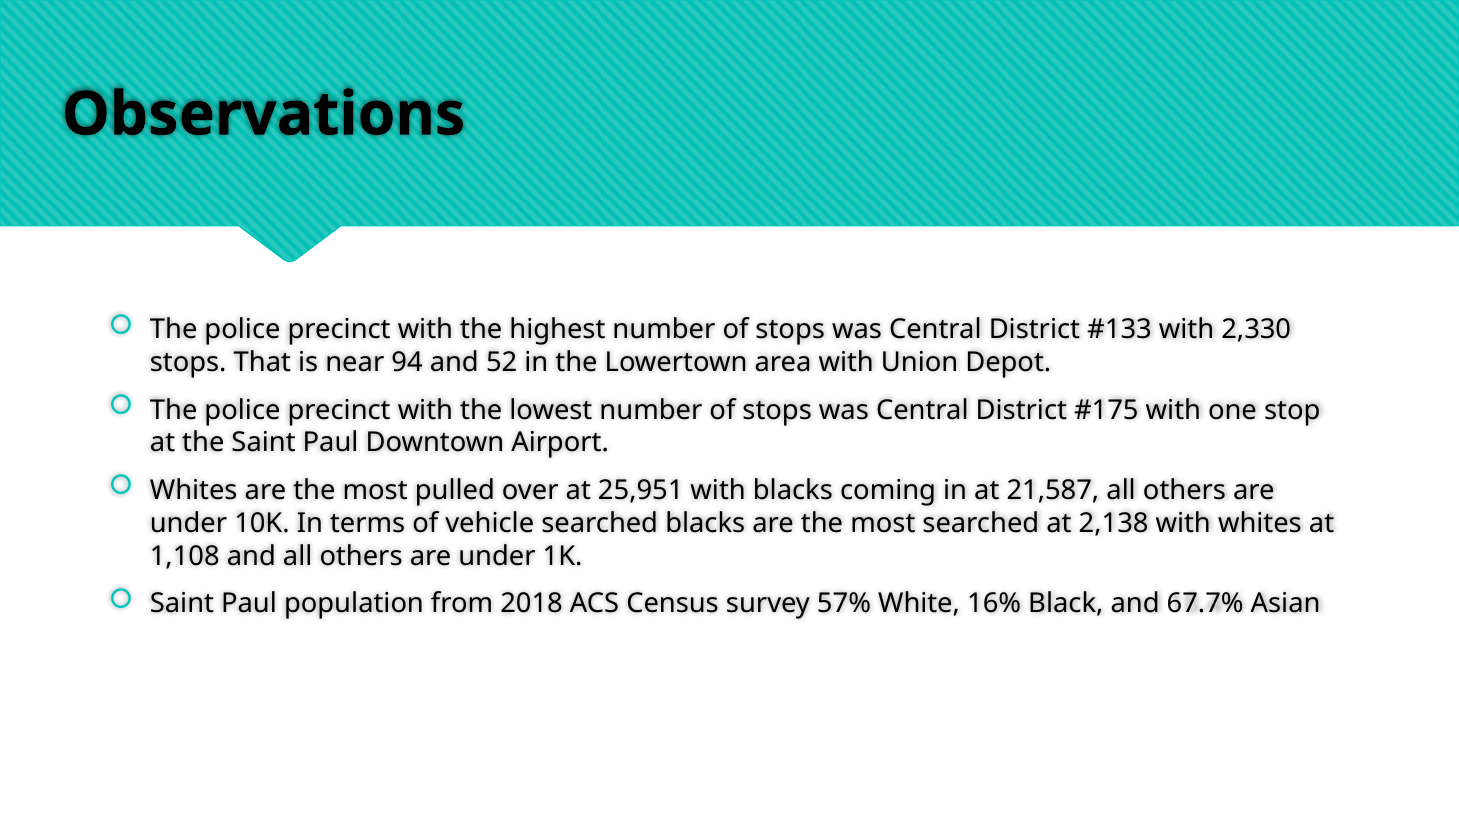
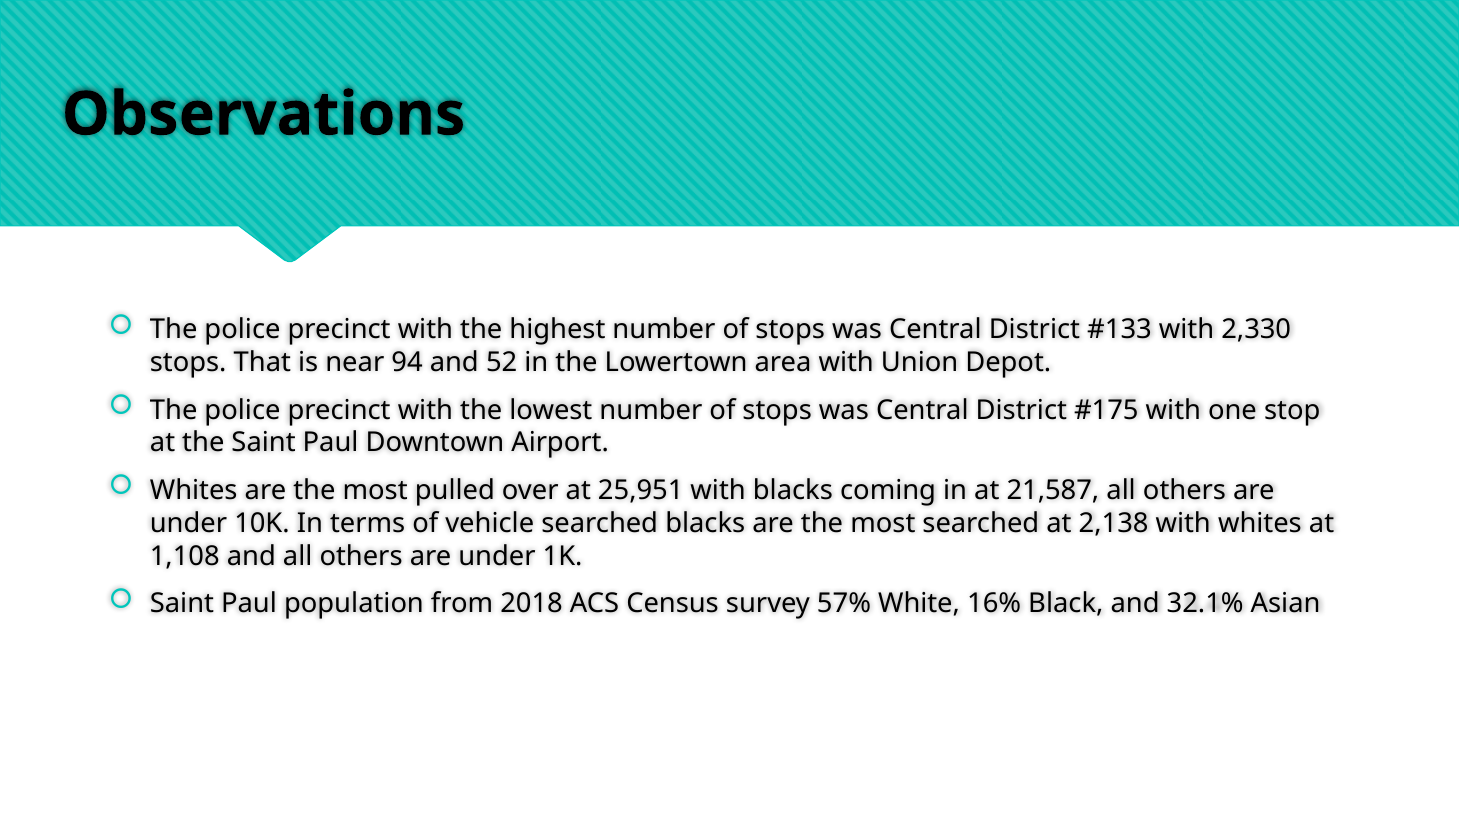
67.7%: 67.7% -> 32.1% (1205, 603)
